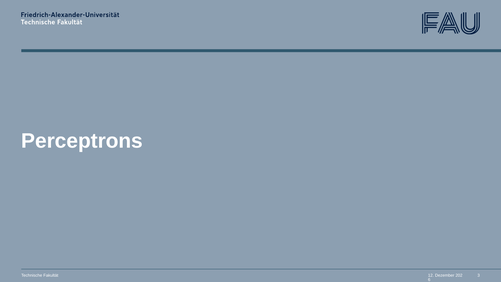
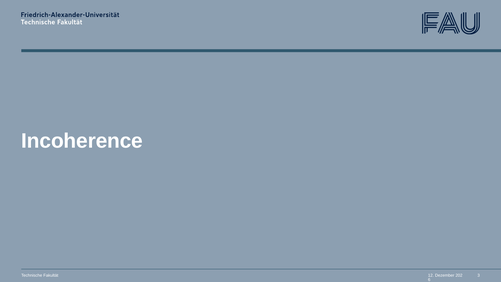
Perceptrons: Perceptrons -> Incoherence (82, 141)
